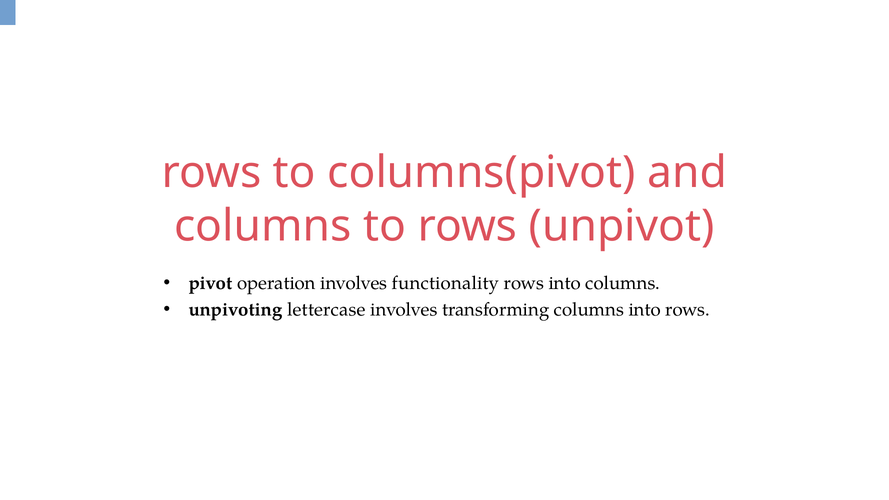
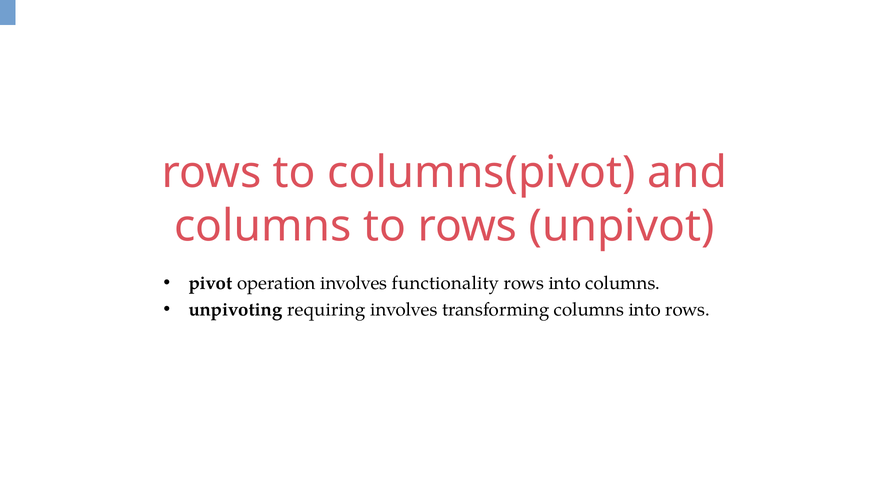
lettercase: lettercase -> requiring (326, 310)
